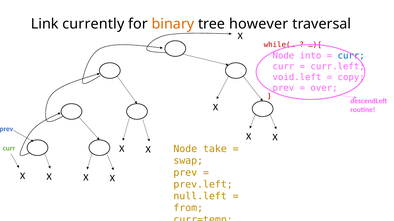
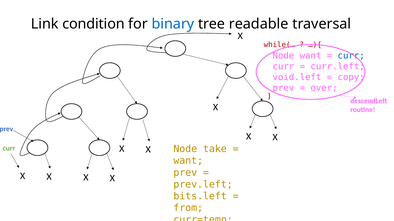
currently: currently -> condition (94, 24)
binary colour: orange -> blue (173, 24)
however: however -> readable (259, 24)
Node into: into -> want (310, 56)
swap: swap -> want (188, 161)
null.left: null.left -> bits.left (200, 197)
